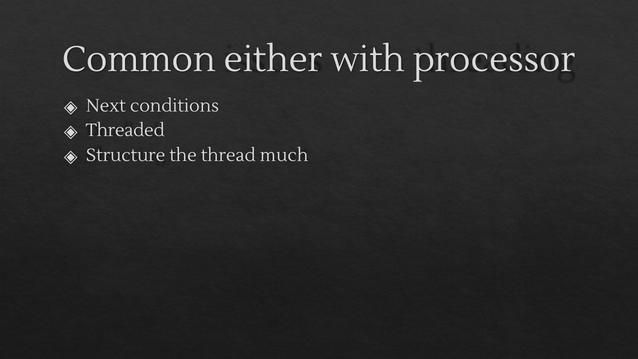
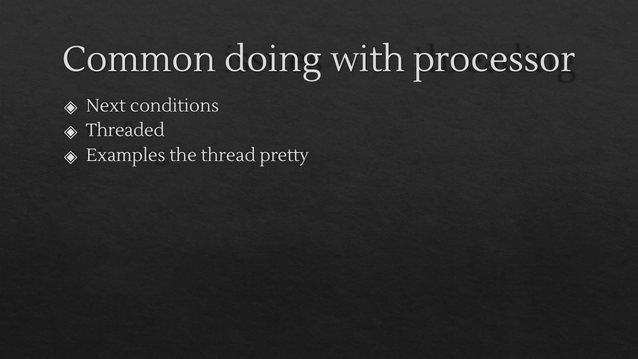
either: either -> doing (273, 60)
Structure: Structure -> Examples (126, 155)
much: much -> pretty (284, 155)
